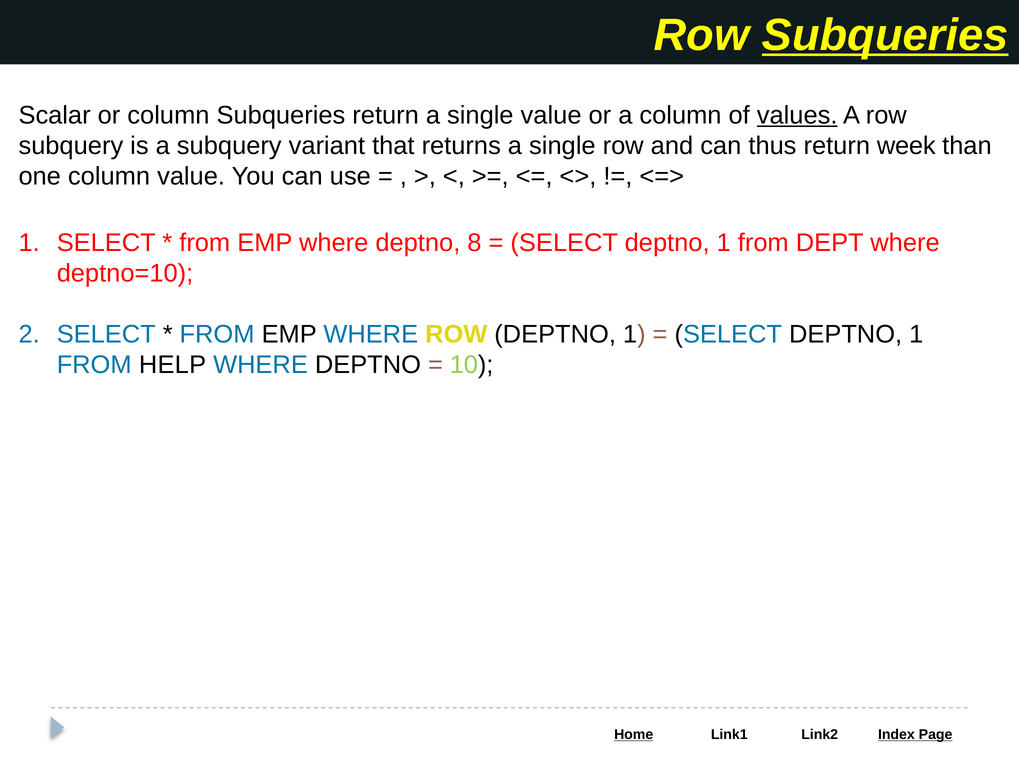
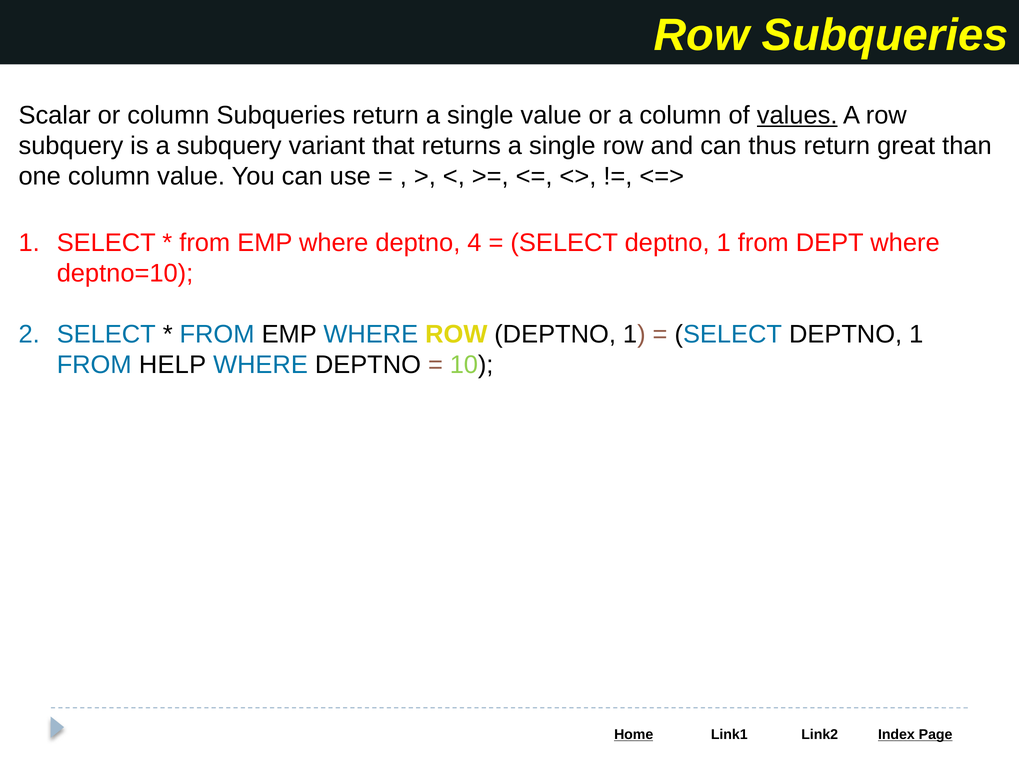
Subqueries underline: present -> none (885, 35)
week: week -> great (906, 146)
8: 8 -> 4 (474, 243)
